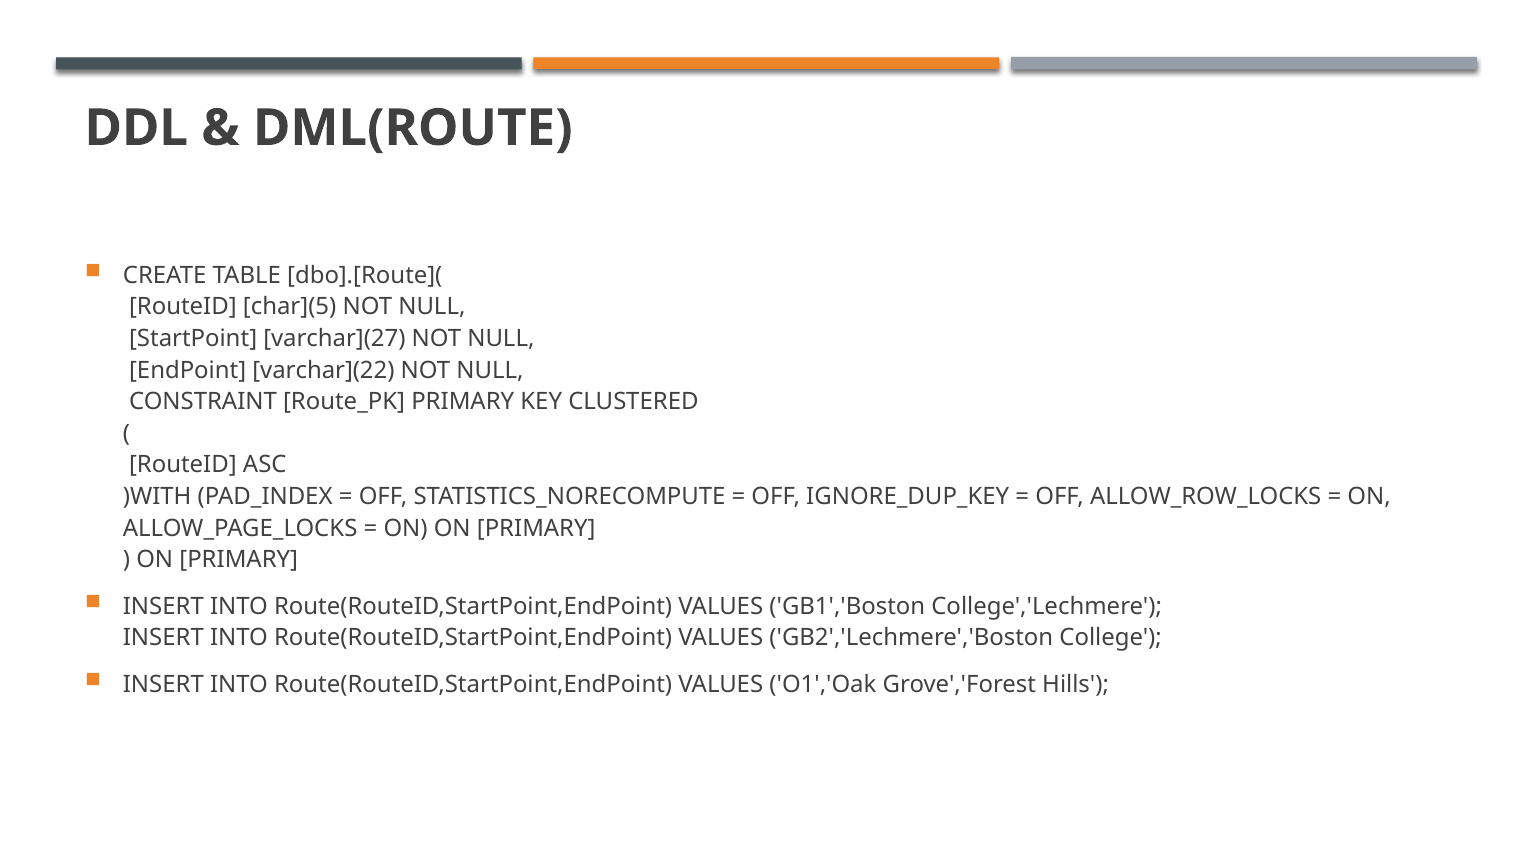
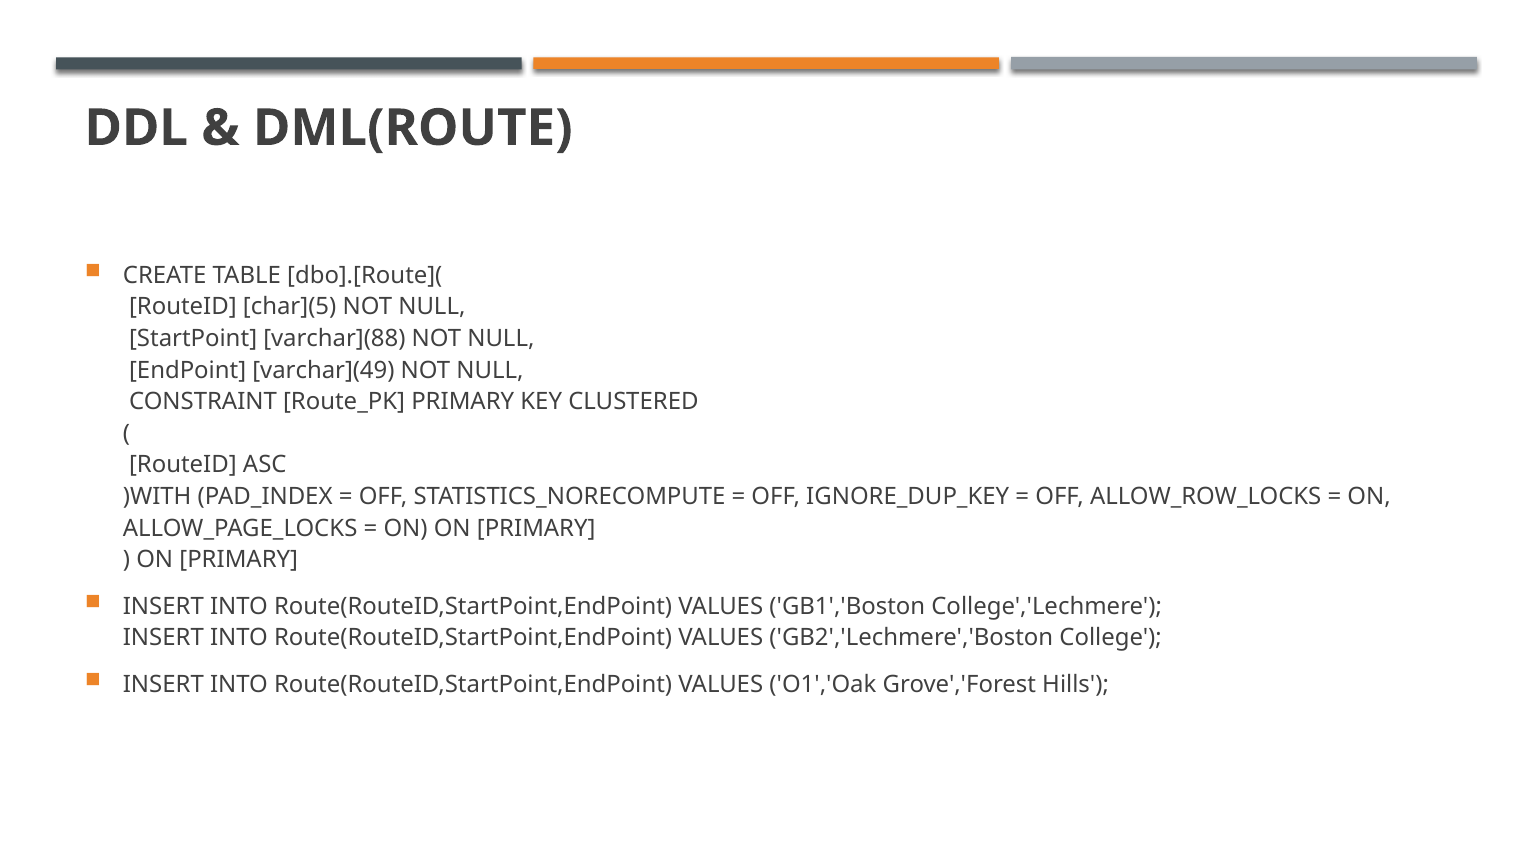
varchar](27: varchar](27 -> varchar](88 (334, 339)
varchar](22: varchar](22 -> varchar](49 (323, 370)
